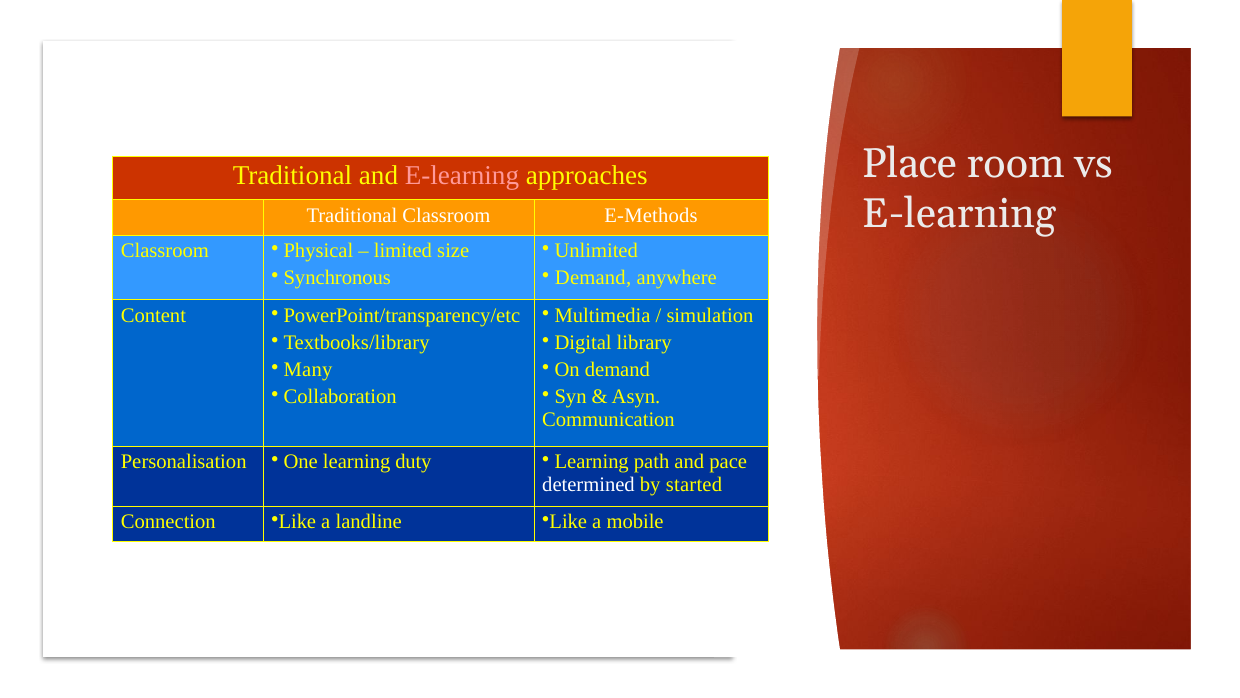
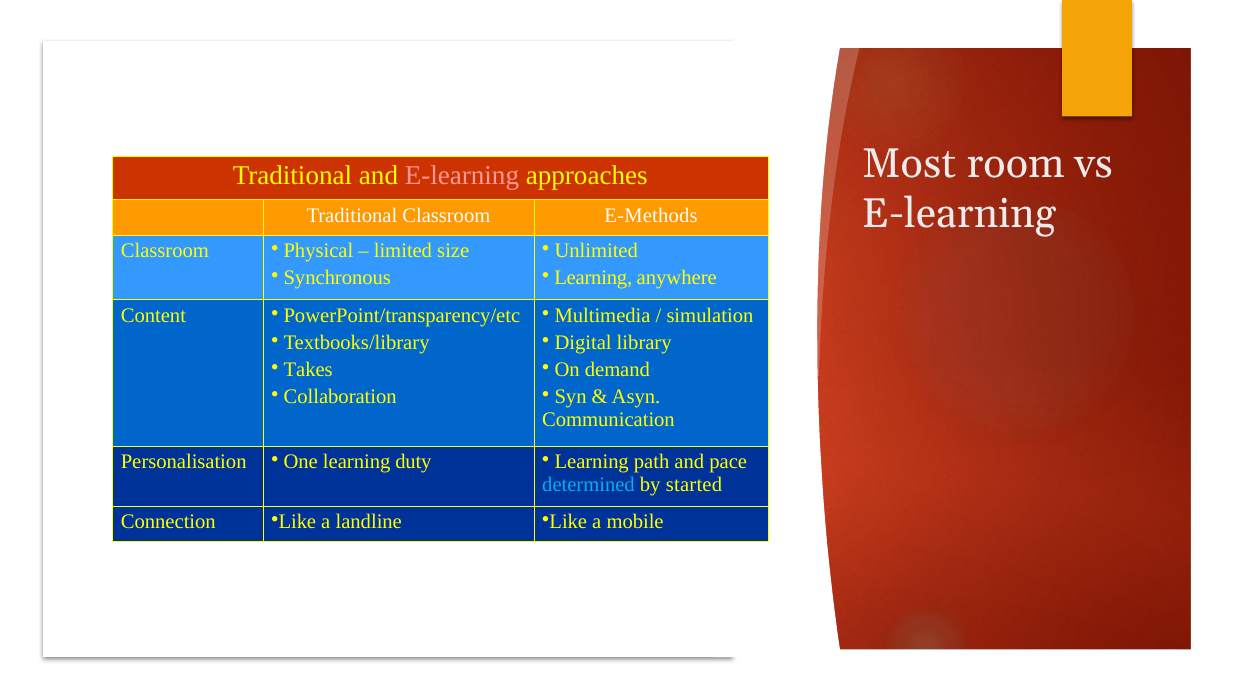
Place: Place -> Most (909, 164)
Demand: Demand -> Learning (593, 278)
Many: Many -> Takes (308, 369)
determined colour: white -> light blue (588, 485)
